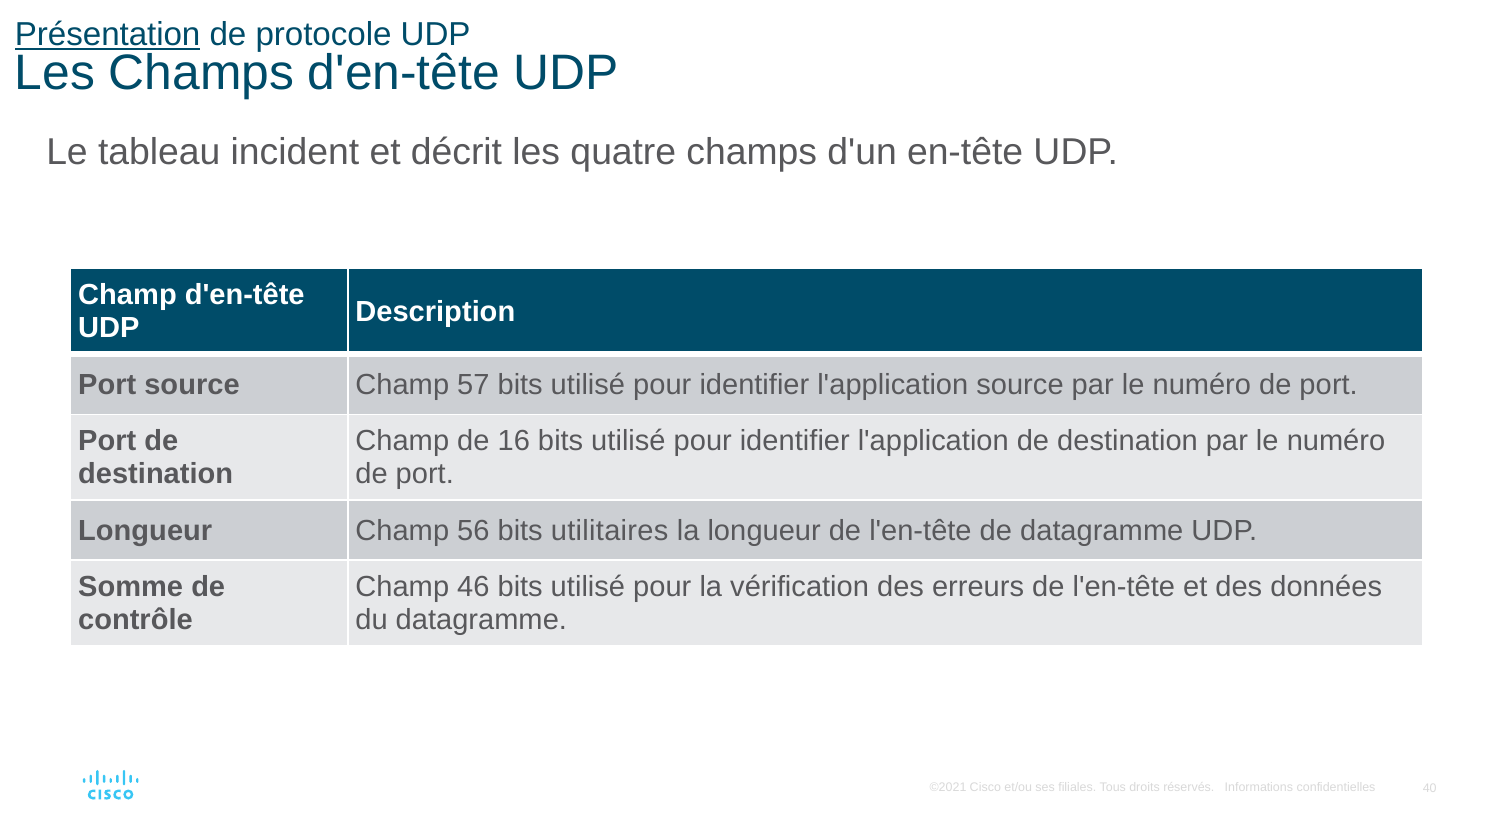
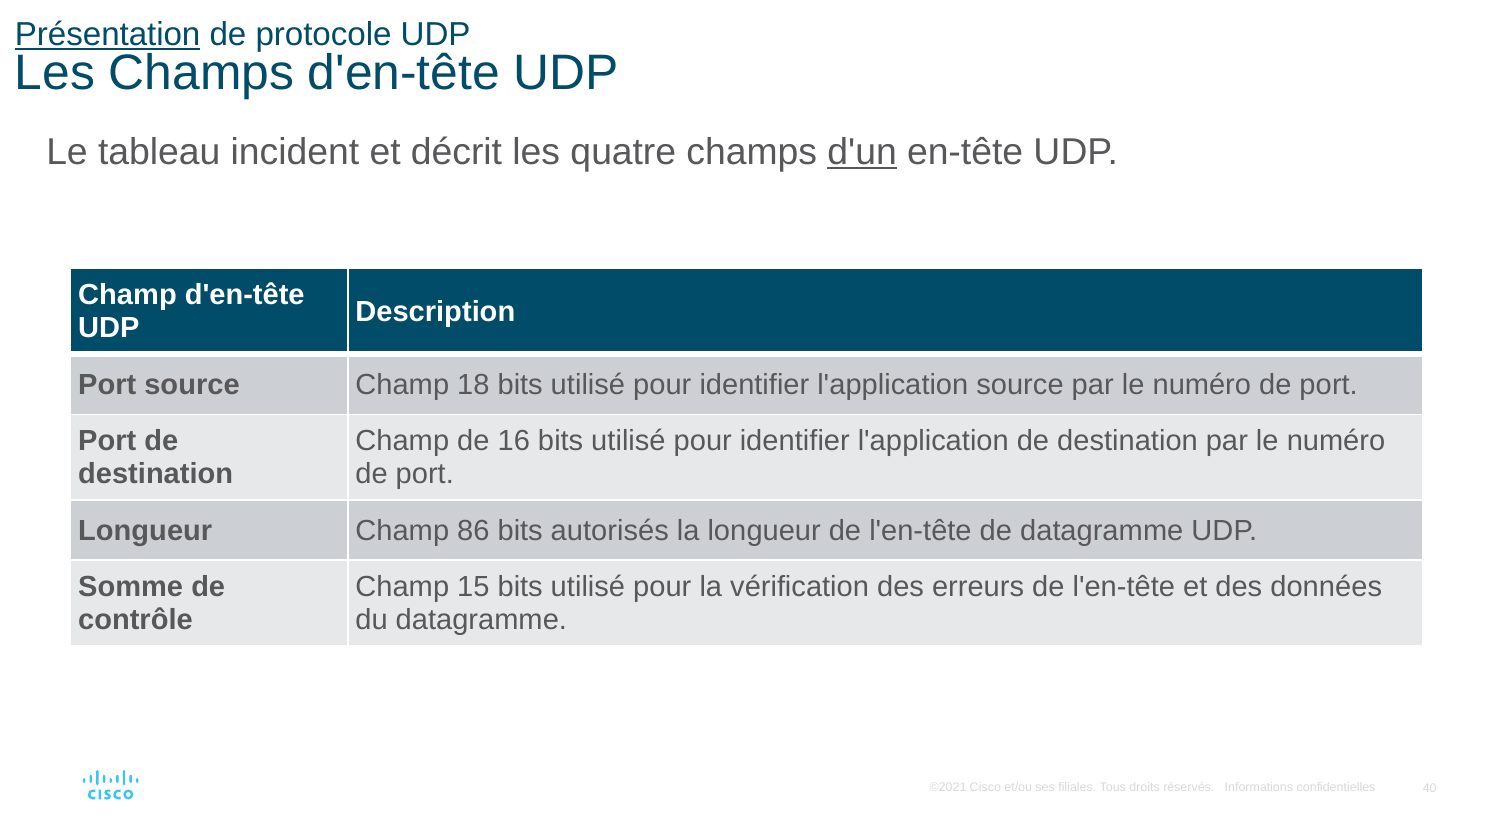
d'un underline: none -> present (862, 152)
57: 57 -> 18 (473, 385)
56: 56 -> 86 (473, 530)
utilitaires: utilitaires -> autorisés (610, 530)
46: 46 -> 15 (473, 587)
